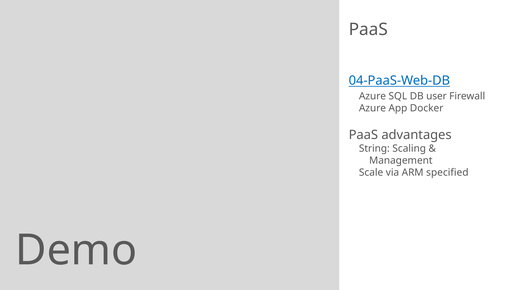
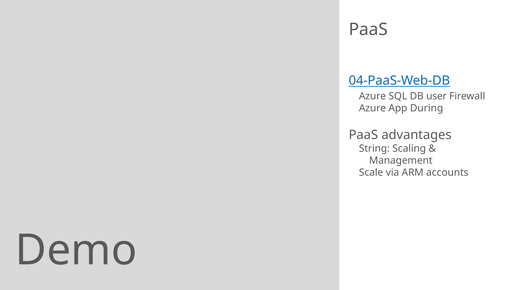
Docker: Docker -> During (427, 108)
specified: specified -> accounts (447, 173)
